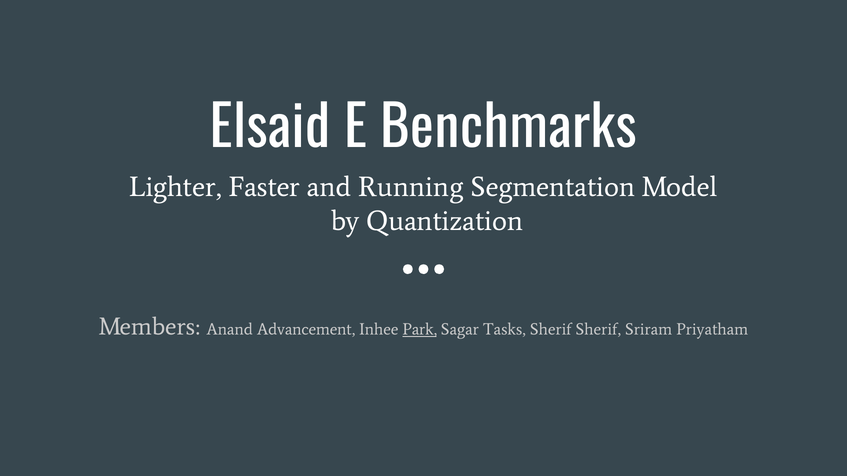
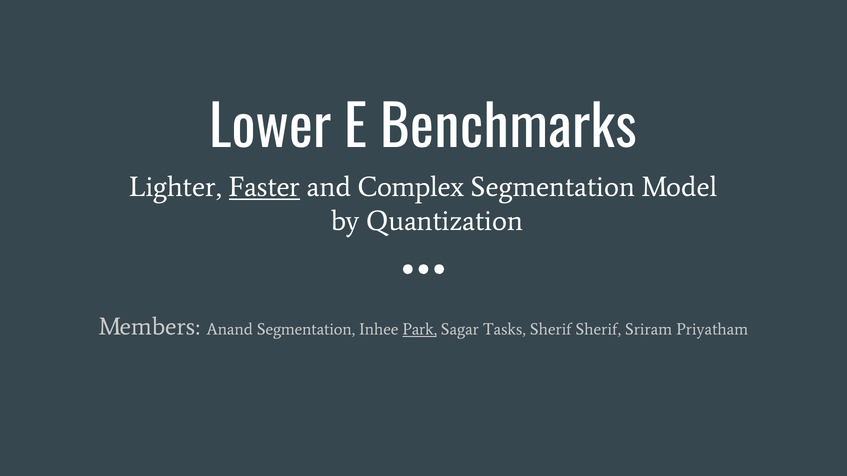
Elsaid: Elsaid -> Lower (270, 129)
Faster underline: none -> present (264, 187)
Running: Running -> Complex (411, 187)
Anand Advancement: Advancement -> Segmentation (306, 329)
